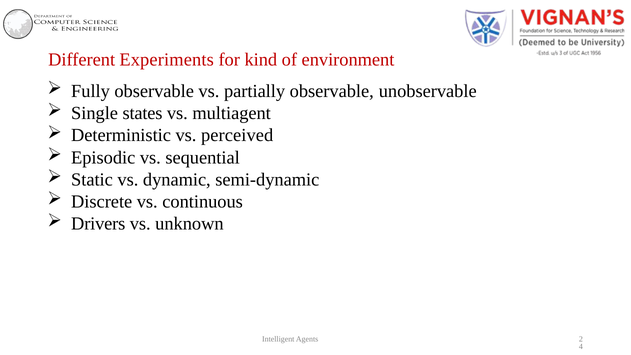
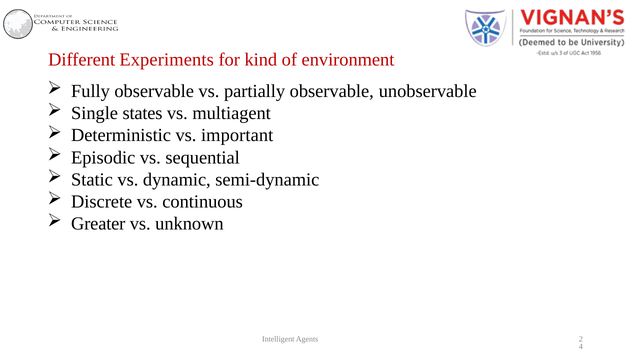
perceived: perceived -> important (237, 135)
Drivers: Drivers -> Greater (98, 224)
